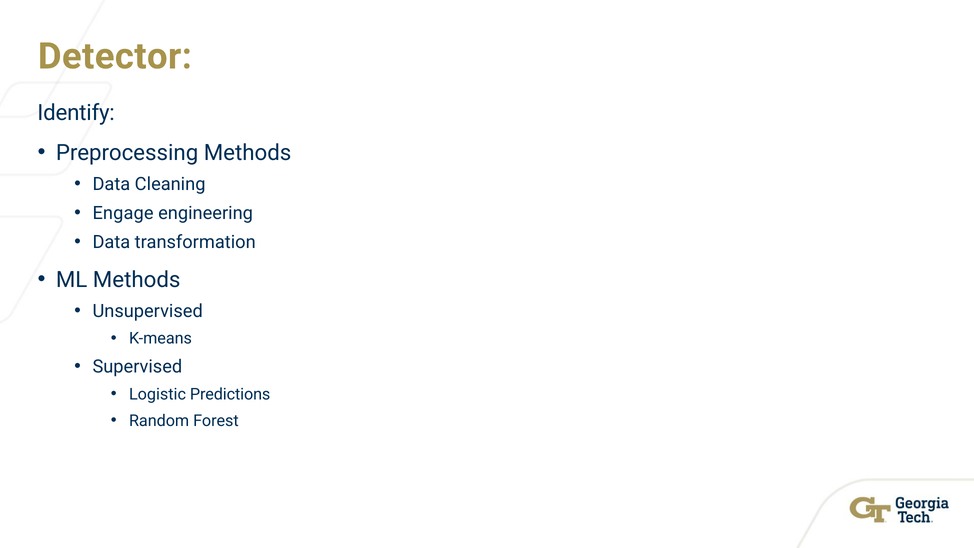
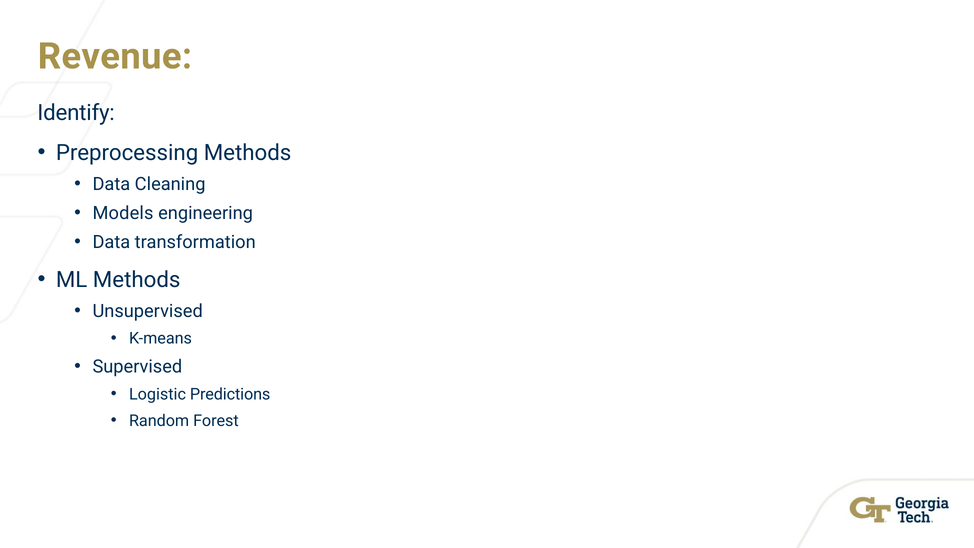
Detector: Detector -> Revenue (115, 56)
Engage: Engage -> Models (123, 213)
